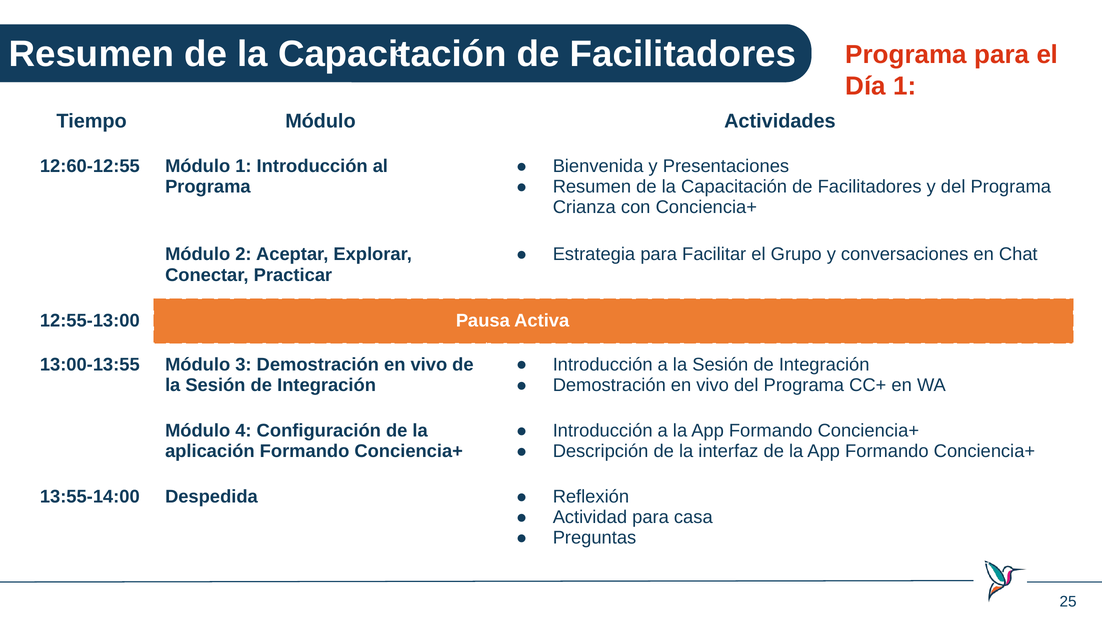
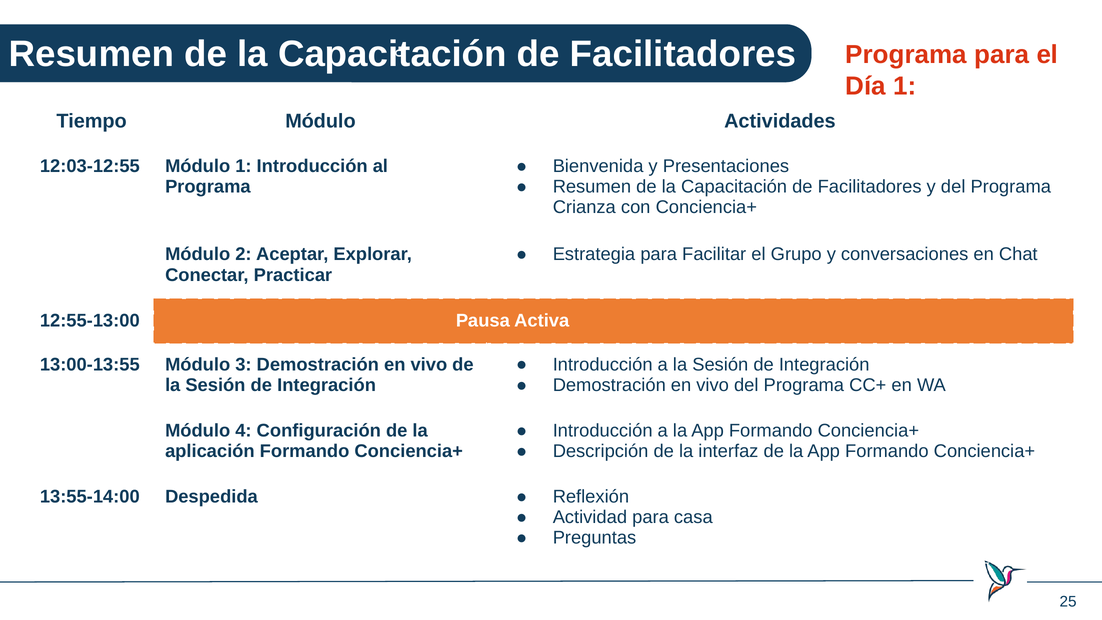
12:60-12:55: 12:60-12:55 -> 12:03-12:55 (90, 166)
